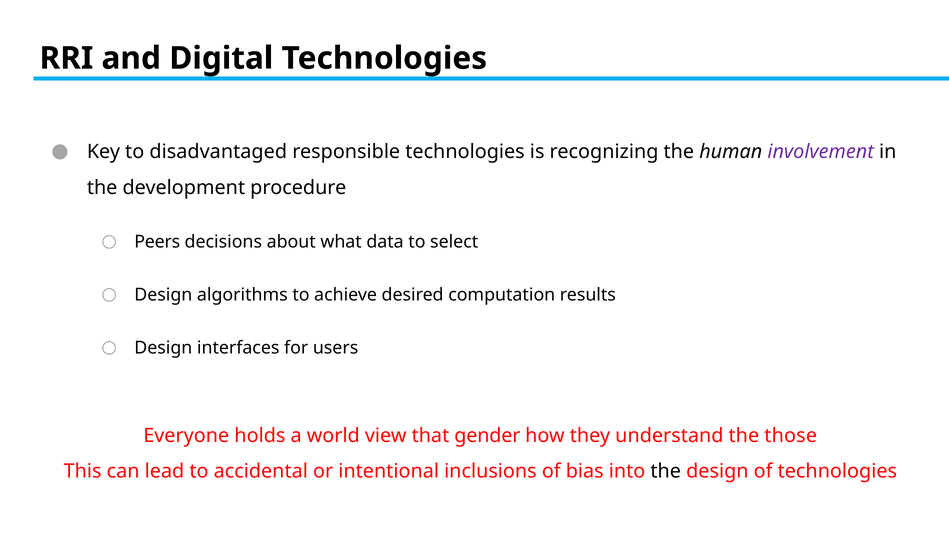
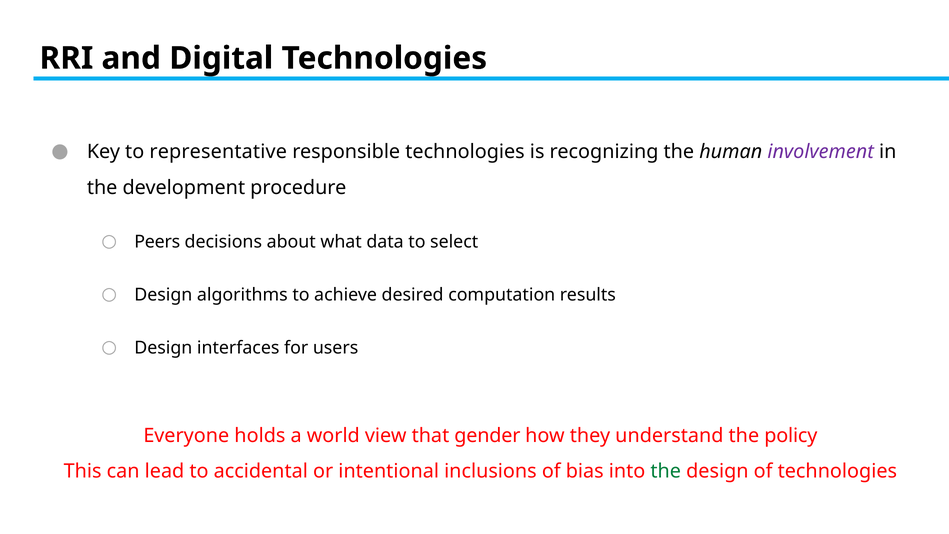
disadvantaged: disadvantaged -> representative (218, 152)
those: those -> policy (791, 436)
the colour: black -> green (666, 471)
